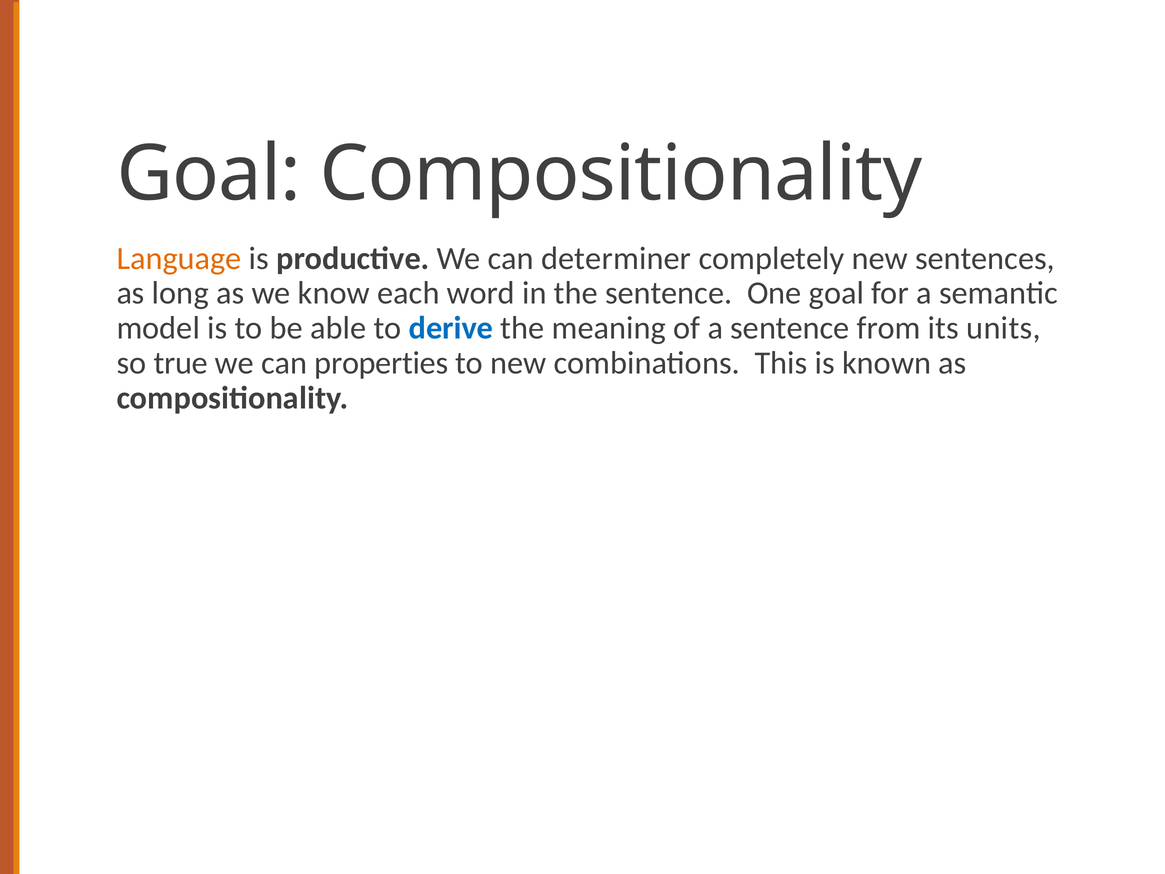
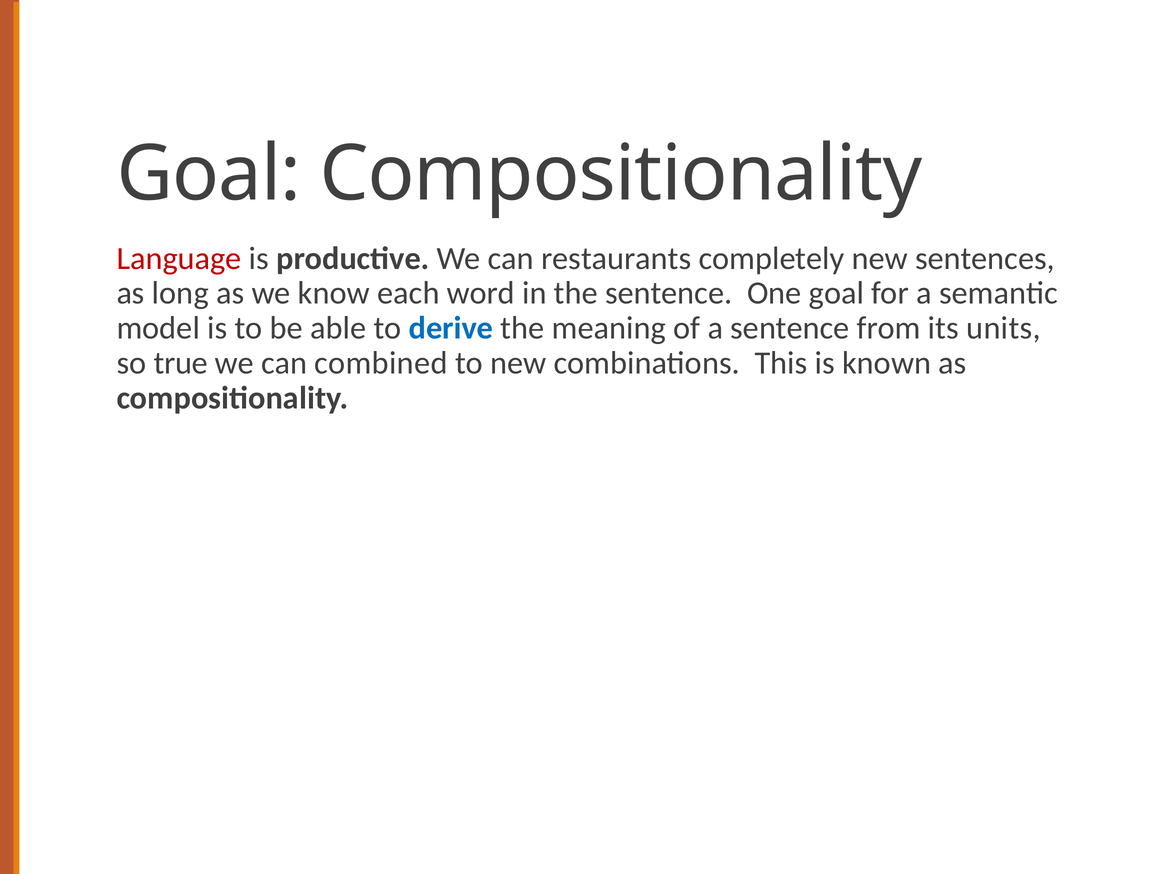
Language colour: orange -> red (179, 258)
determiner: determiner -> restaurants (616, 258)
properties: properties -> combined (381, 363)
